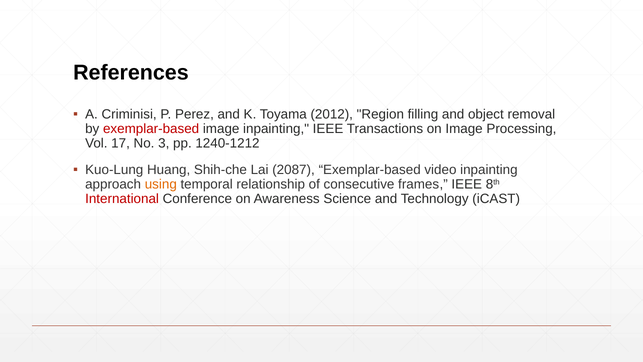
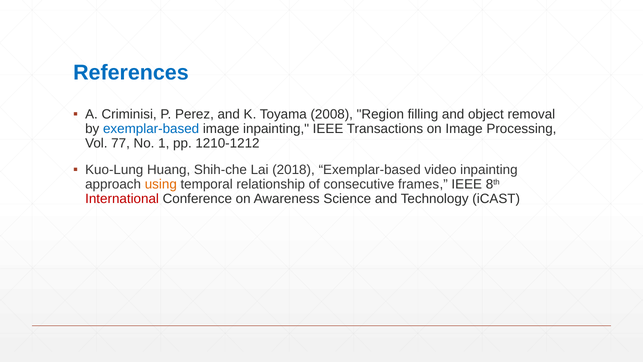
References colour: black -> blue (131, 73)
2012: 2012 -> 2008 (332, 114)
exemplar-based colour: red -> blue (151, 129)
17: 17 -> 77 (121, 143)
3: 3 -> 1 (164, 143)
1240-1212: 1240-1212 -> 1210-1212 (227, 143)
2087: 2087 -> 2018 (293, 170)
